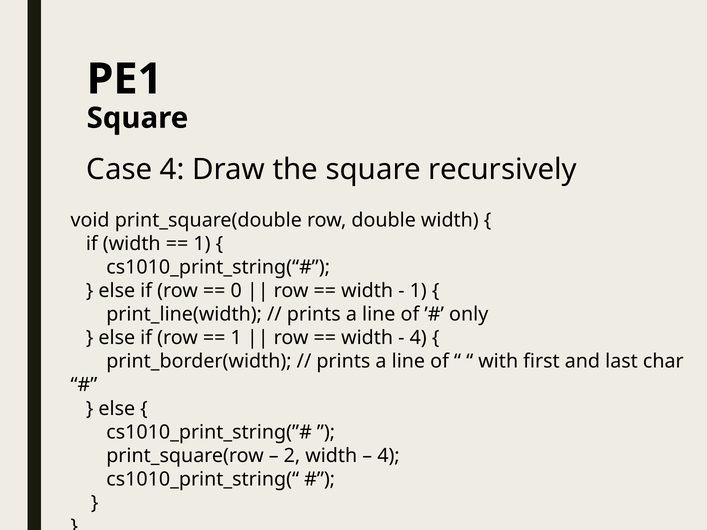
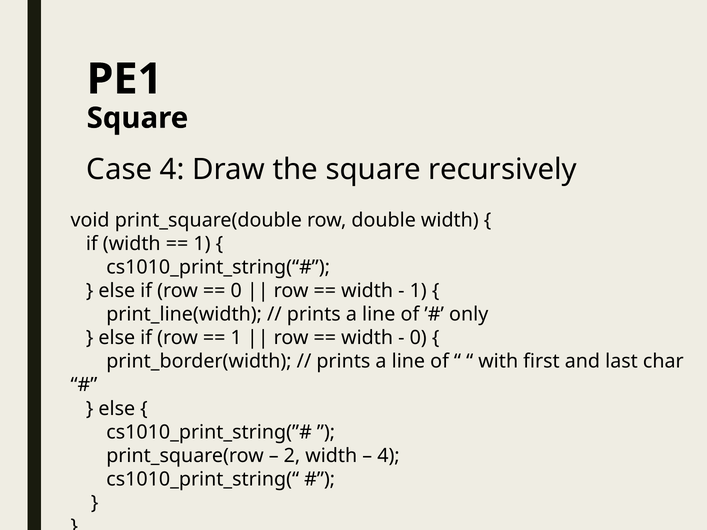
4: 4 -> 0 (418, 338)
